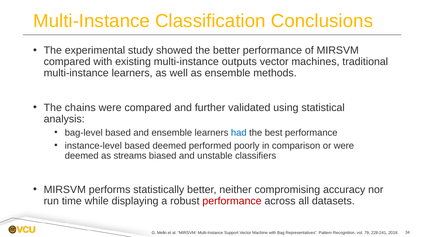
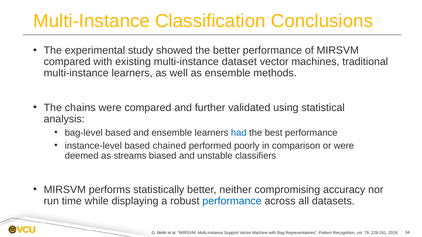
outputs: outputs -> dataset (239, 62)
based deemed: deemed -> chained (169, 146)
performance colour: red -> blue (232, 201)
